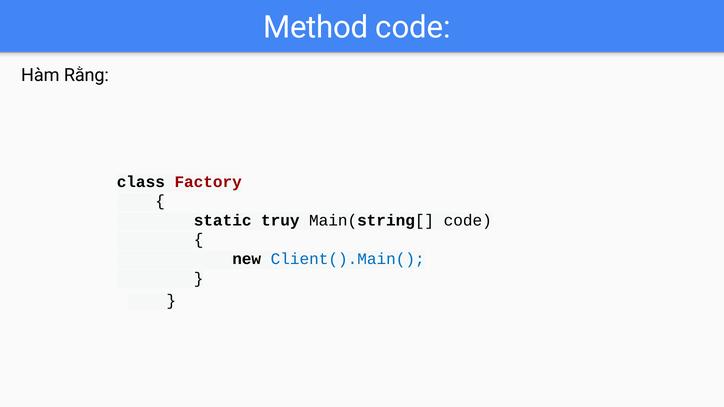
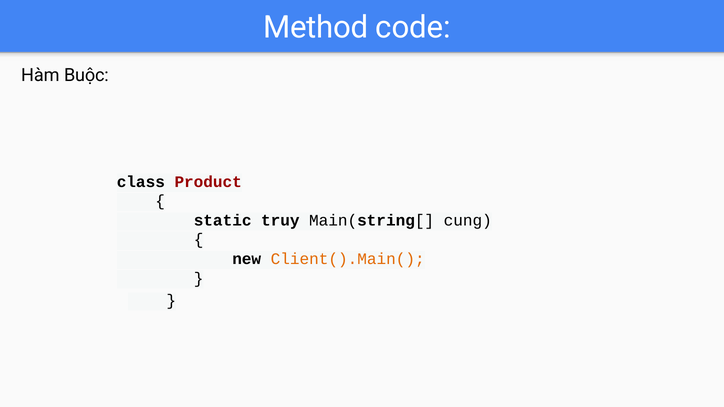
Rằng: Rằng -> Buộc (86, 75)
Factory: Factory -> Product (208, 182)
Main(string[ code: code -> cung (468, 221)
Client().Main( colour: blue -> orange (348, 259)
